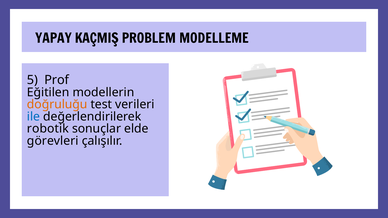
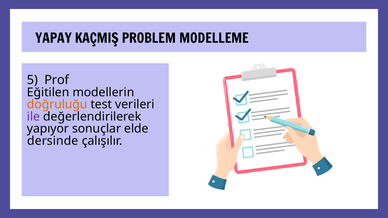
ile colour: blue -> purple (34, 117)
robotik: robotik -> yapıyor (48, 129)
görevleri: görevleri -> dersinde (53, 141)
